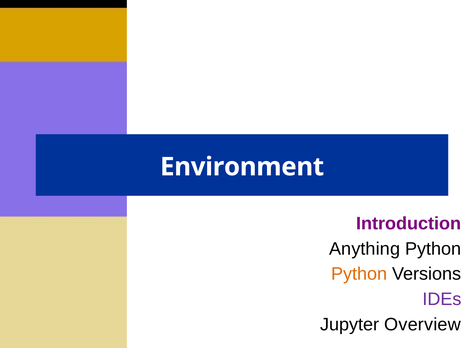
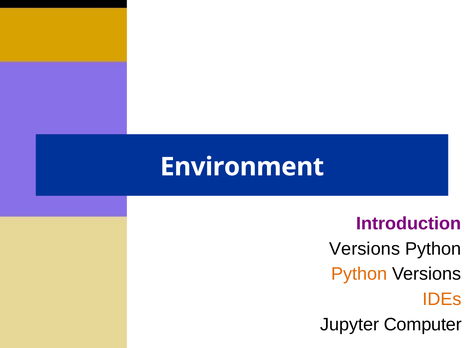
Anything: Anything -> Versions (365, 249)
IDEs colour: purple -> orange (442, 300)
Overview: Overview -> Computer (423, 325)
